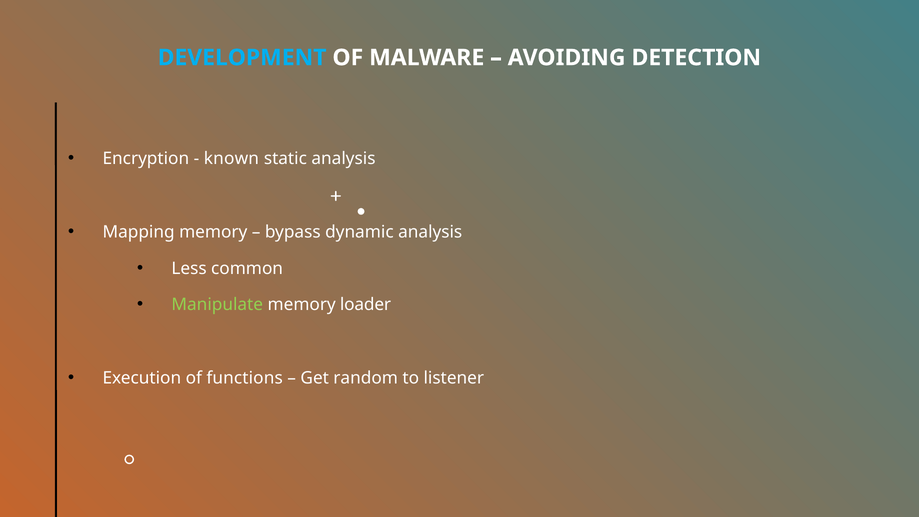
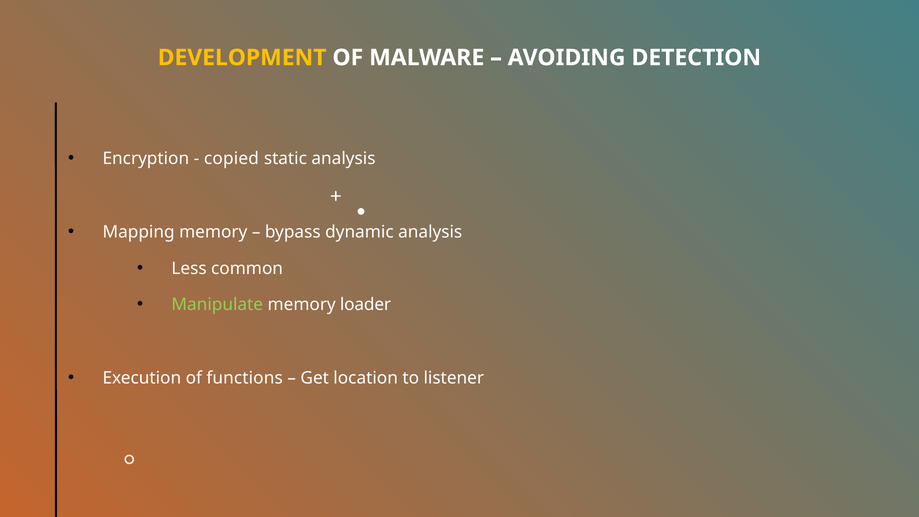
DEVELOPMENT colour: light blue -> yellow (242, 58)
known: known -> copied (231, 159)
random: random -> location (366, 378)
